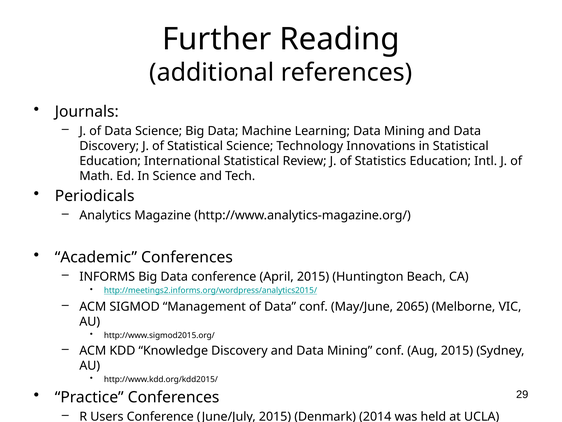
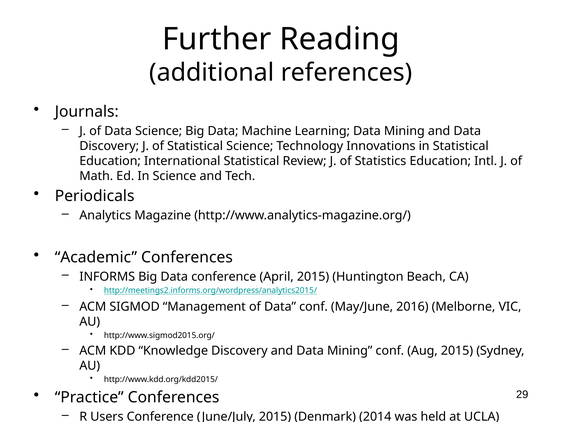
2065: 2065 -> 2016 (412, 306)
